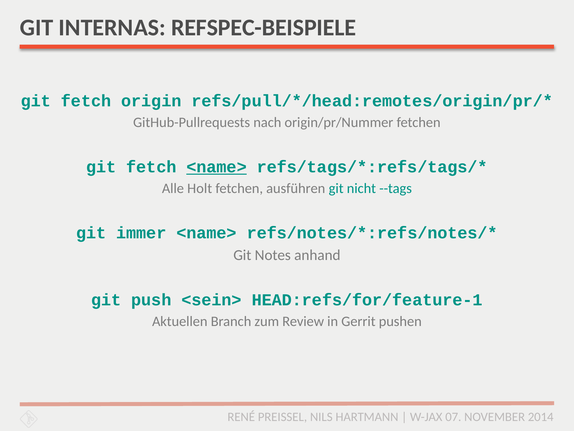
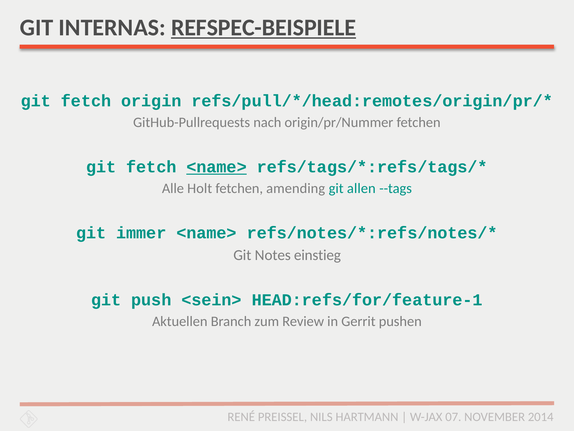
REFSPEC-BEISPIELE underline: none -> present (264, 28)
ausführen: ausführen -> amending (296, 188)
nicht: nicht -> allen (361, 188)
anhand: anhand -> einstieg (317, 255)
